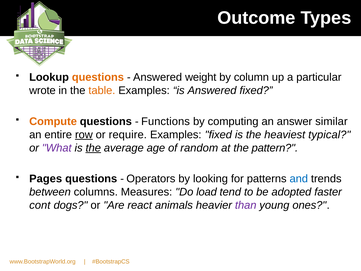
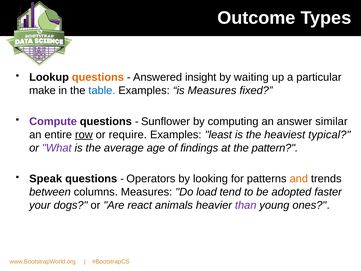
weight: weight -> insight (201, 77)
column: column -> waiting (251, 77)
wrote: wrote -> make (42, 90)
table colour: orange -> blue (102, 90)
is Answered: Answered -> Measures (212, 90)
Compute colour: orange -> purple (53, 121)
Functions: Functions -> Sunflower (166, 121)
Examples fixed: fixed -> least (218, 135)
the underline: present -> none (93, 148)
random: random -> findings (199, 148)
Pages: Pages -> Speak (46, 179)
and colour: blue -> orange (299, 179)
cont: cont -> your (40, 205)
